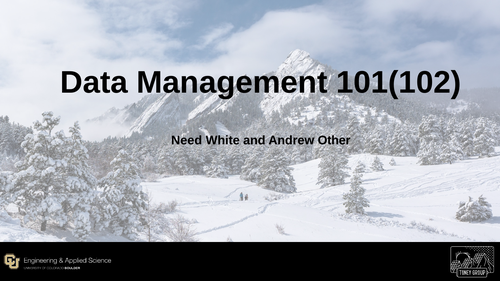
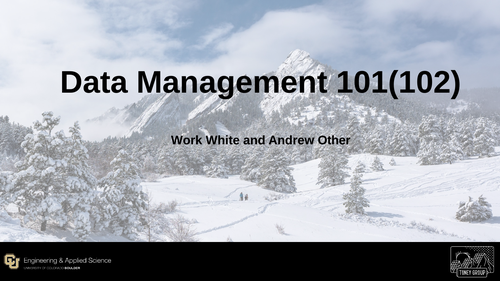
Need: Need -> Work (187, 141)
